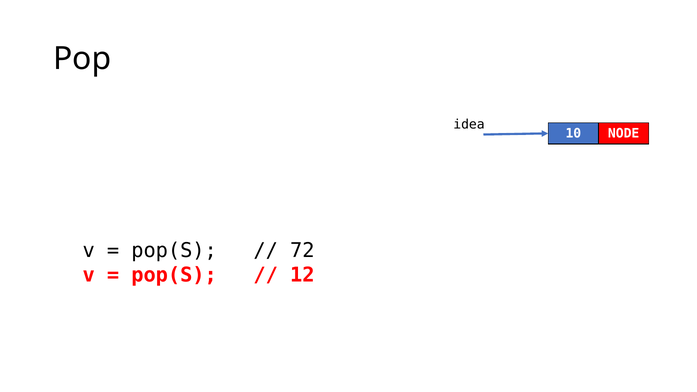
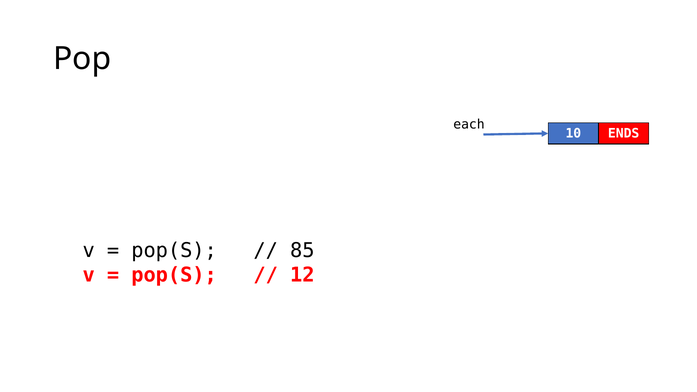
idea: idea -> each (469, 125)
NODE: NODE -> ENDS (624, 133)
72: 72 -> 85 (302, 251)
